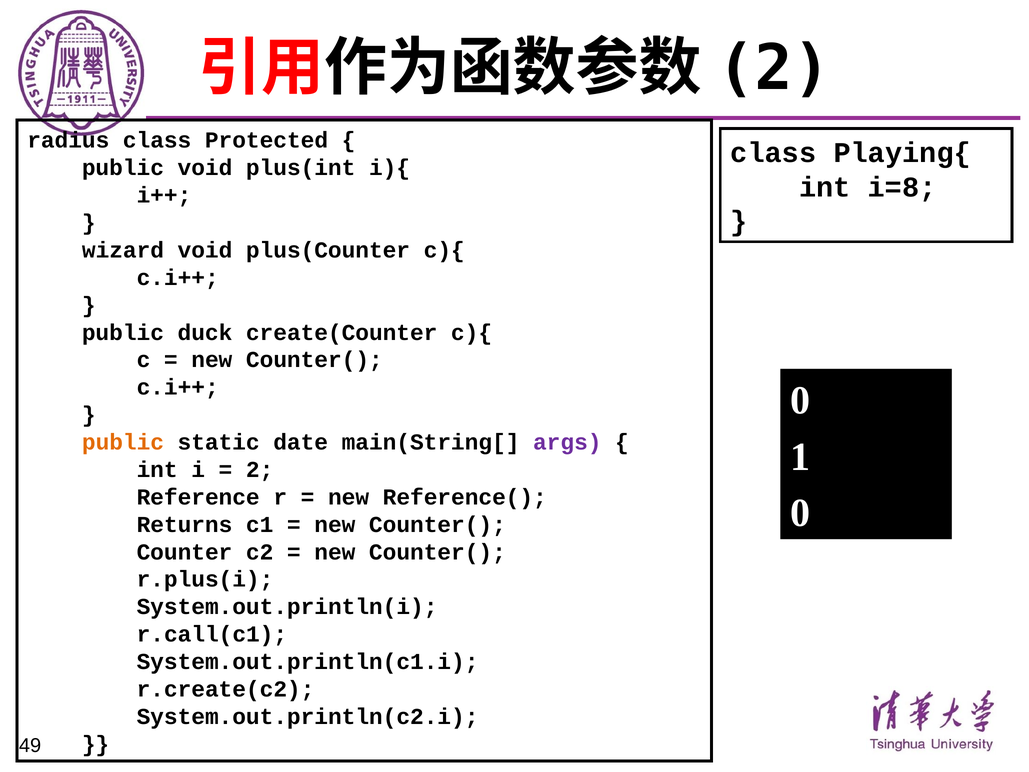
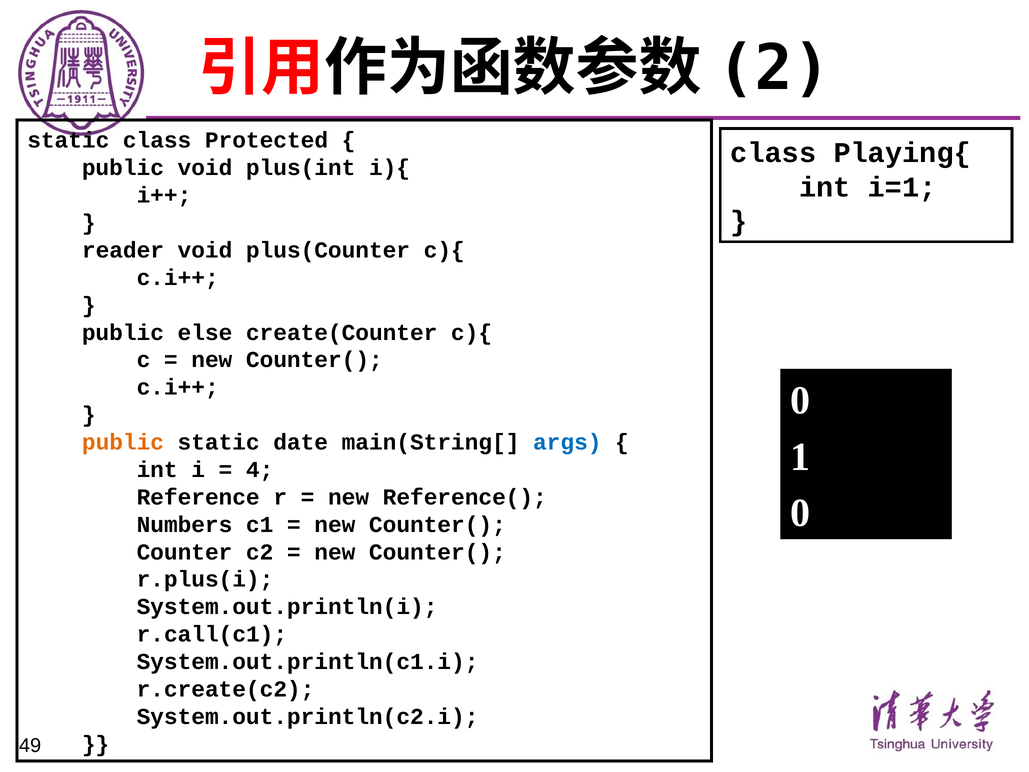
radius: radius -> static (68, 140)
i=8: i=8 -> i=1 (902, 187)
wizard: wizard -> reader (123, 250)
duck: duck -> else (205, 332)
args colour: purple -> blue (567, 442)
2: 2 -> 4 (260, 470)
Returns: Returns -> Numbers (185, 524)
